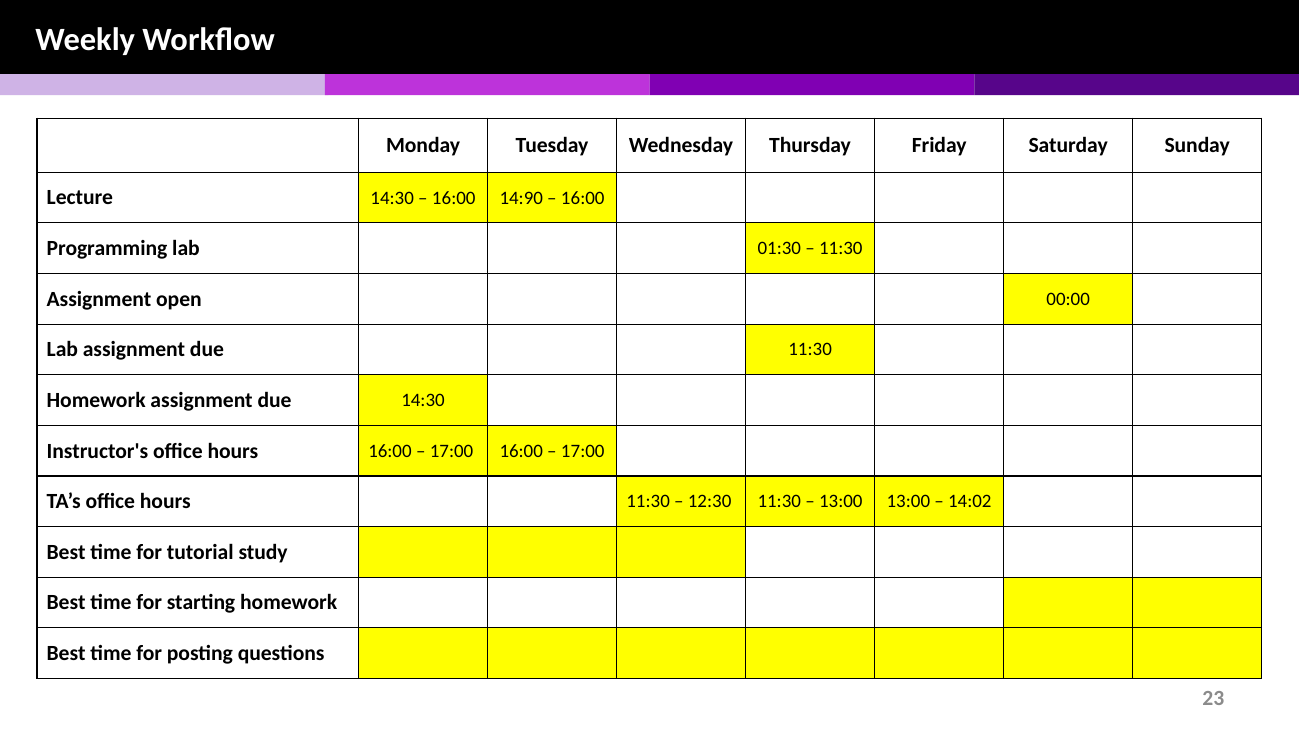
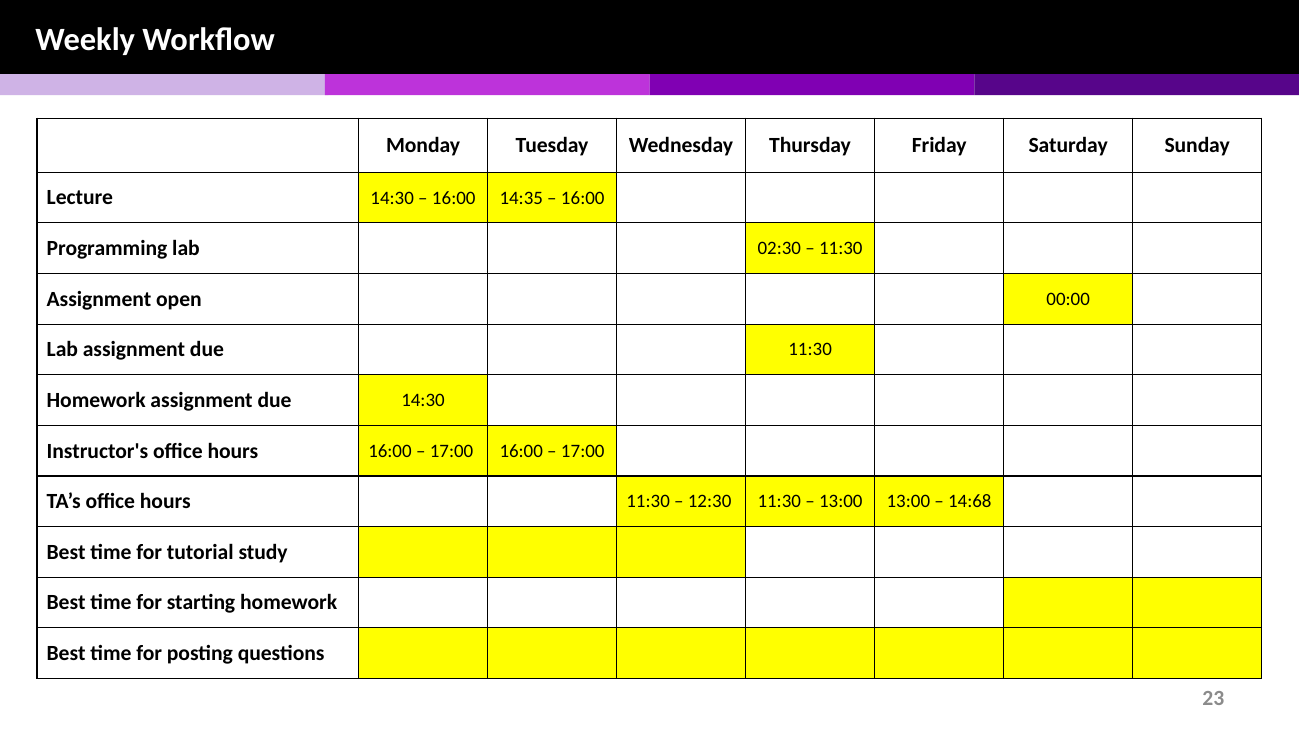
14:90: 14:90 -> 14:35 (521, 198)
01:30: 01:30 -> 02:30 (779, 248)
14:02: 14:02 -> 14:68 (970, 501)
